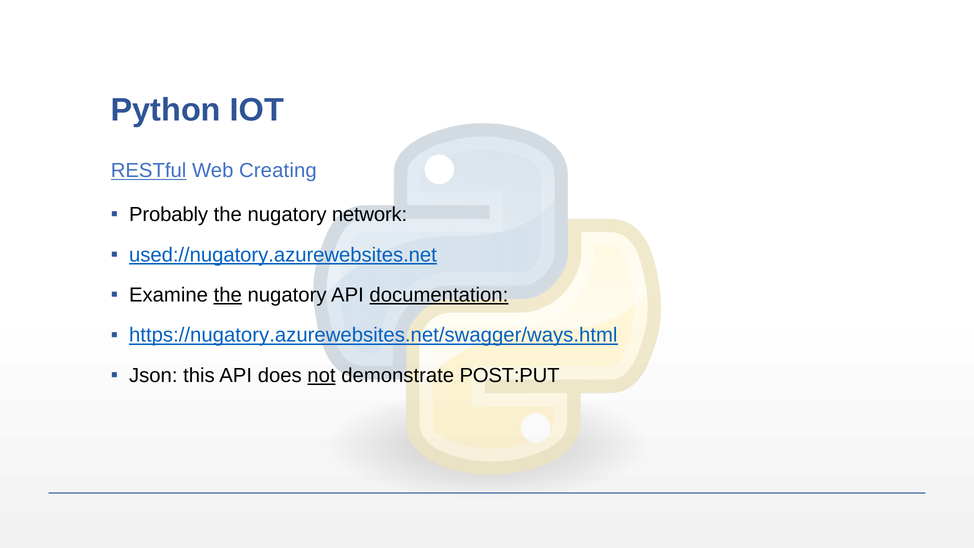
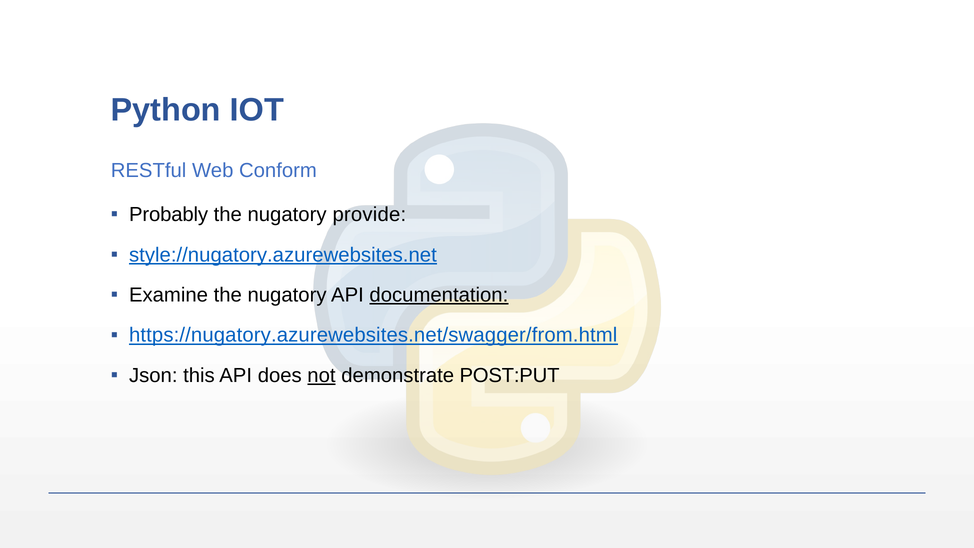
RESTful underline: present -> none (149, 171)
Creating: Creating -> Conform (278, 171)
network: network -> provide (369, 215)
used://nugatory.azurewebsites.net: used://nugatory.azurewebsites.net -> style://nugatory.azurewebsites.net (283, 255)
the underline: present -> none (228, 295)
https://nugatory.azurewebsites.net/swagger/ways.html: https://nugatory.azurewebsites.net/swagger/ways.html -> https://nugatory.azurewebsites.net/swagger/from.html (373, 335)
